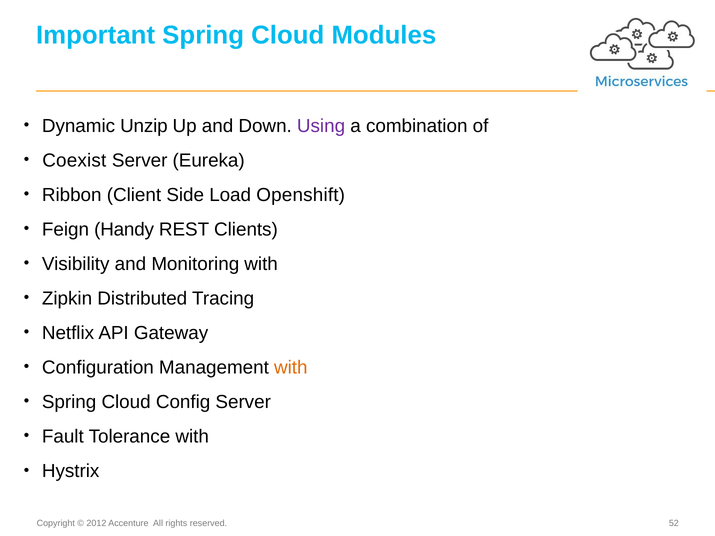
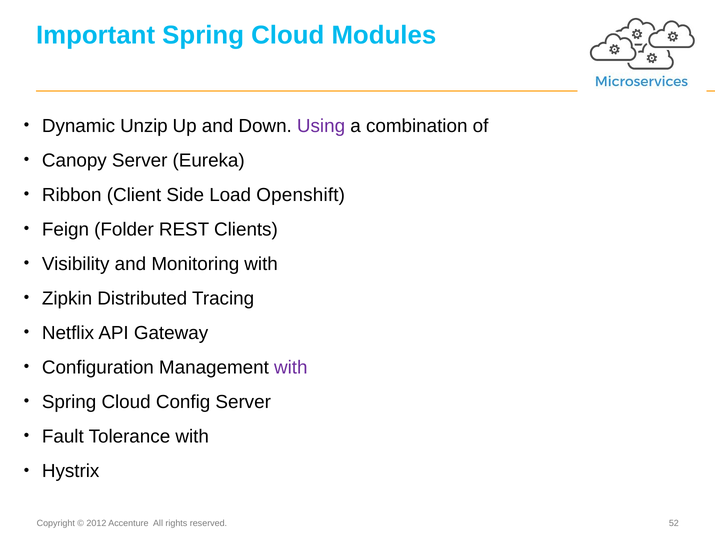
Coexist: Coexist -> Canopy (74, 160)
Handy: Handy -> Folder (124, 229)
with colour: orange -> purple (291, 368)
